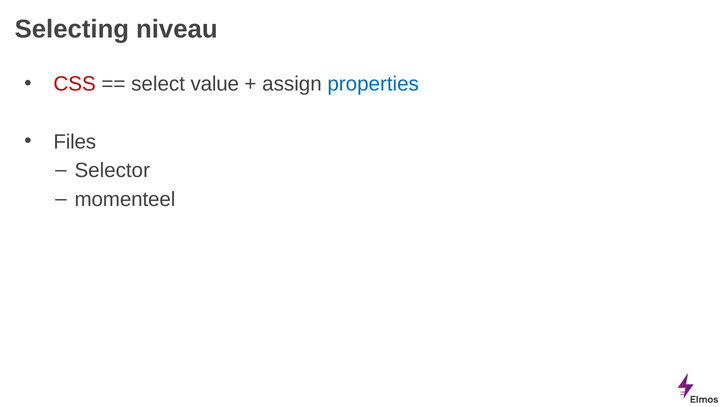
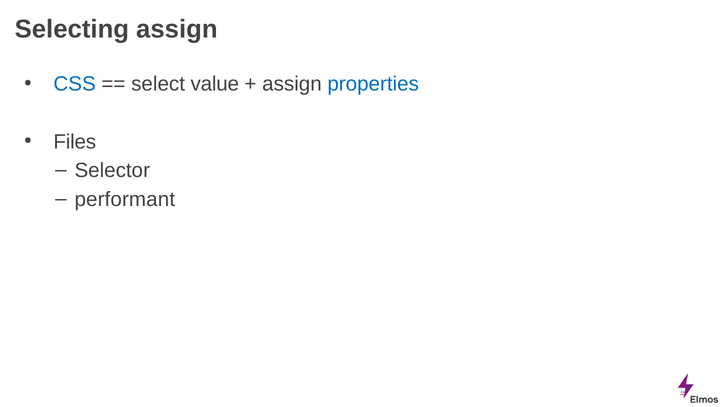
Selecting niveau: niveau -> assign (177, 29)
CSS colour: red -> blue (75, 84)
momenteel: momenteel -> performant (125, 199)
